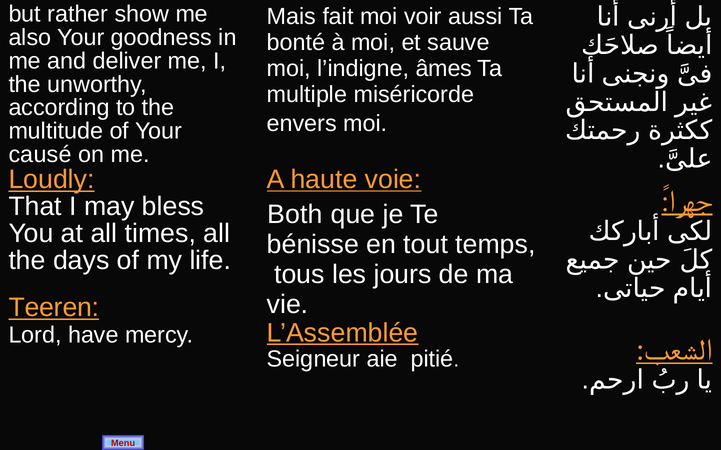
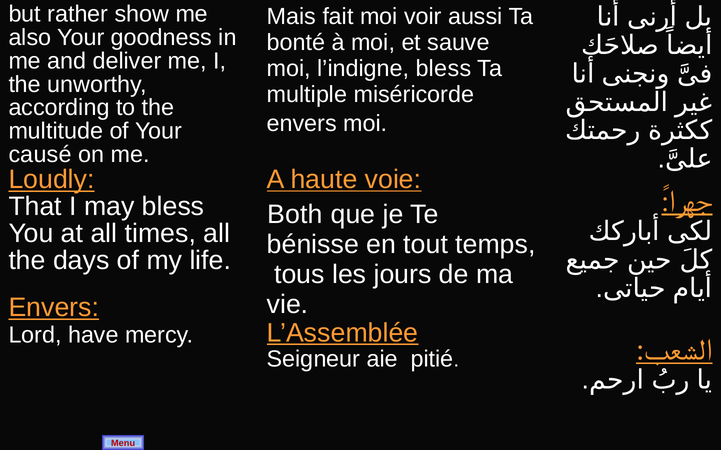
l’indigne âmes: âmes -> bless (444, 69)
Teeren: Teeren -> Envers (54, 308)
